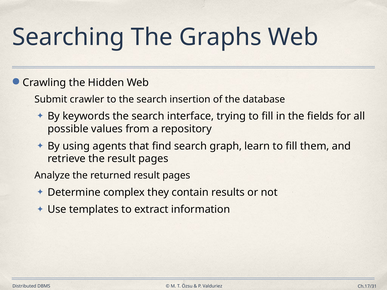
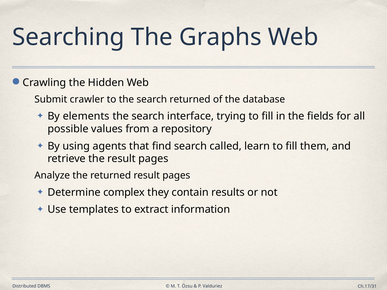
search insertion: insertion -> returned (190, 99)
keywords: keywords -> elements (86, 116)
graph: graph -> called (226, 146)
